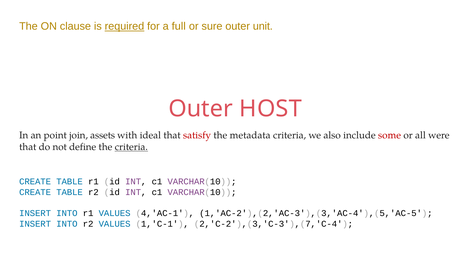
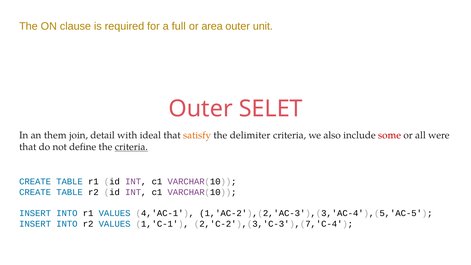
required underline: present -> none (124, 26)
sure: sure -> area (212, 26)
HOST: HOST -> SELET (271, 109)
point: point -> them (55, 135)
assets: assets -> detail (103, 135)
satisfy colour: red -> orange (197, 135)
metadata: metadata -> delimiter (250, 135)
